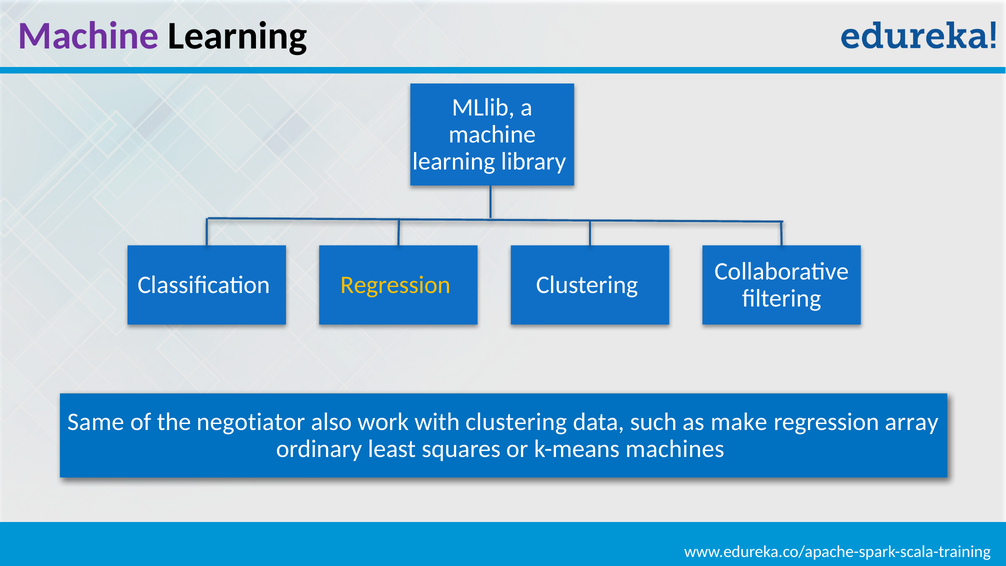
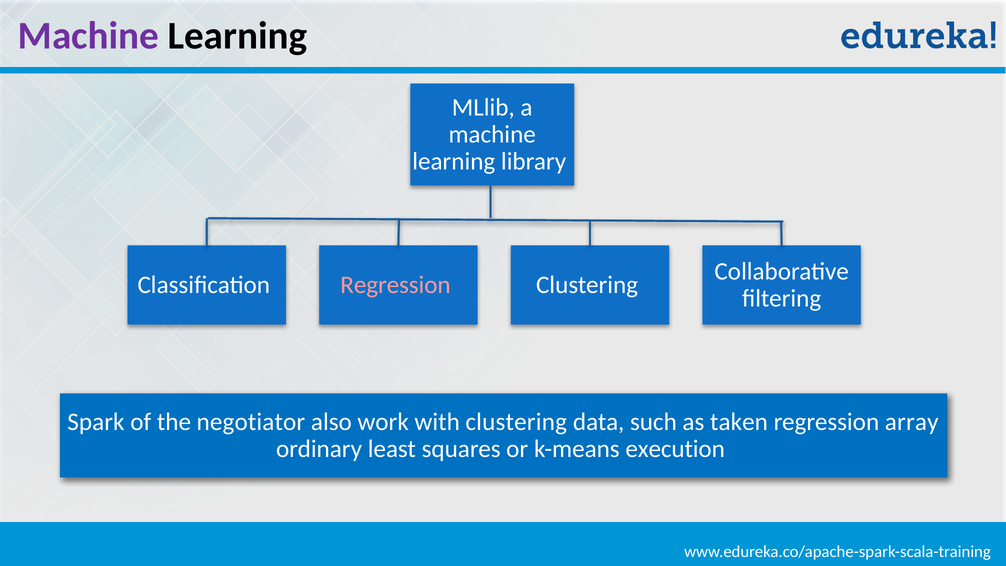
Regression colour: yellow -> pink (395, 285)
Same: Same -> Spark (96, 422)
make: make -> taken (739, 422)
machines: machines -> execution (675, 449)
